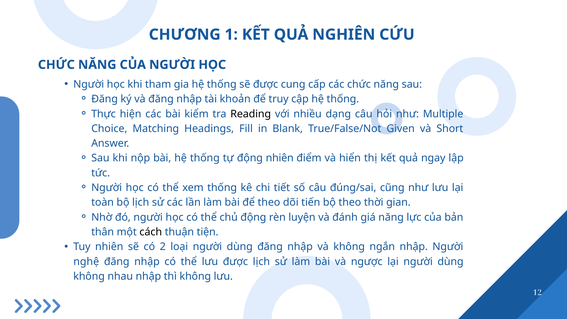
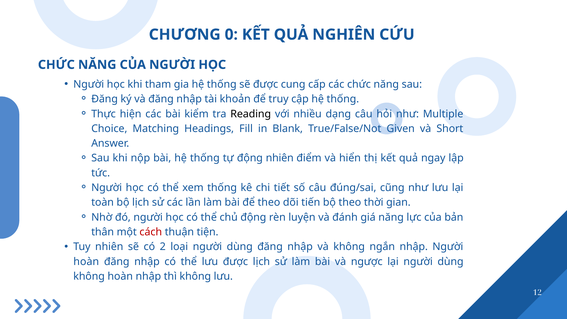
1: 1 -> 0 (231, 35)
cách colour: black -> red (151, 232)
nghệ: nghệ -> hoàn (86, 262)
không nhau: nhau -> hoàn (120, 276)
